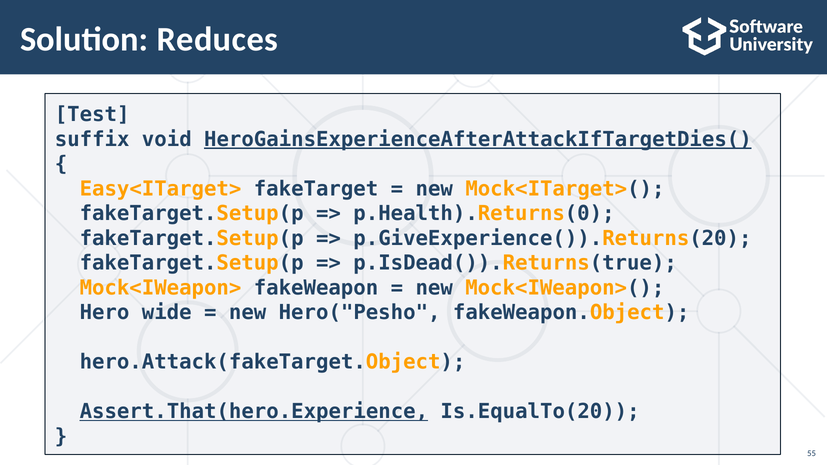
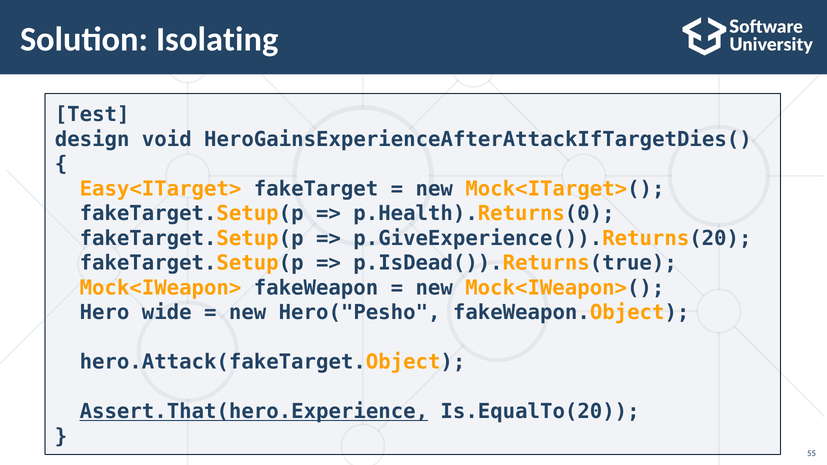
Reduces: Reduces -> Isolating (217, 39)
suffix: suffix -> design (92, 139)
HeroGainsExperienceAfterAttackIfTargetDies( underline: present -> none (478, 139)
